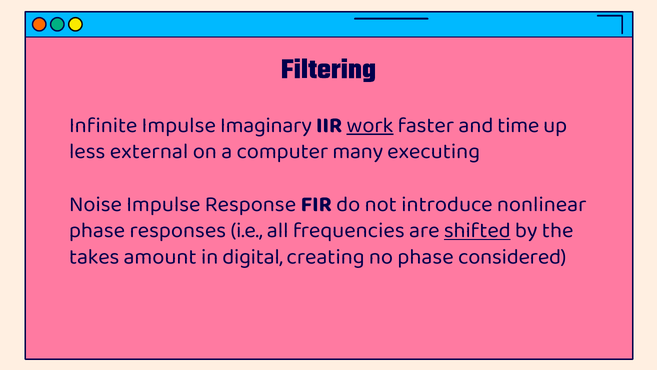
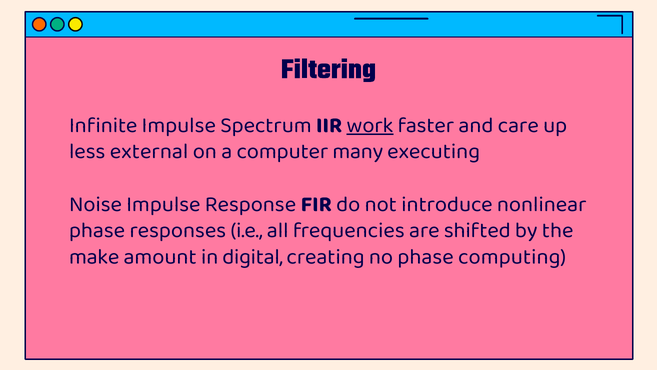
Imaginary: Imaginary -> Spectrum (266, 125)
time: time -> care (518, 125)
shifted underline: present -> none (477, 230)
takes: takes -> make (94, 256)
considered: considered -> computing (512, 256)
